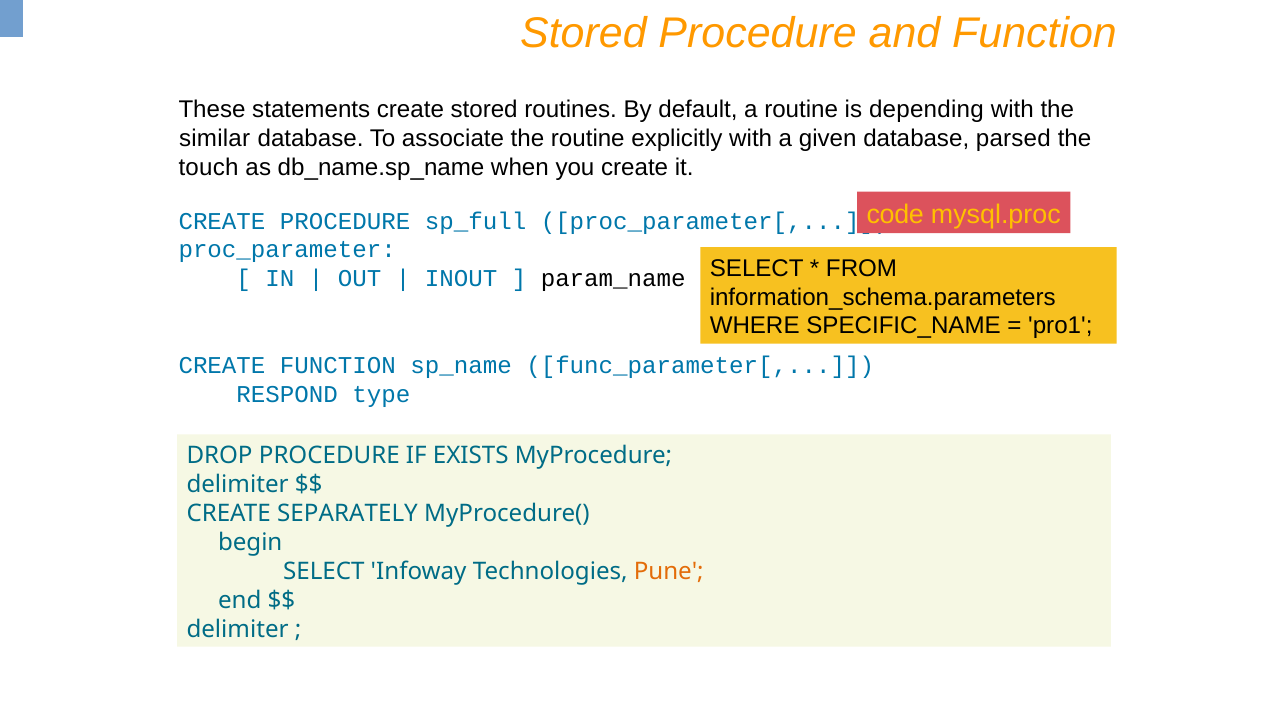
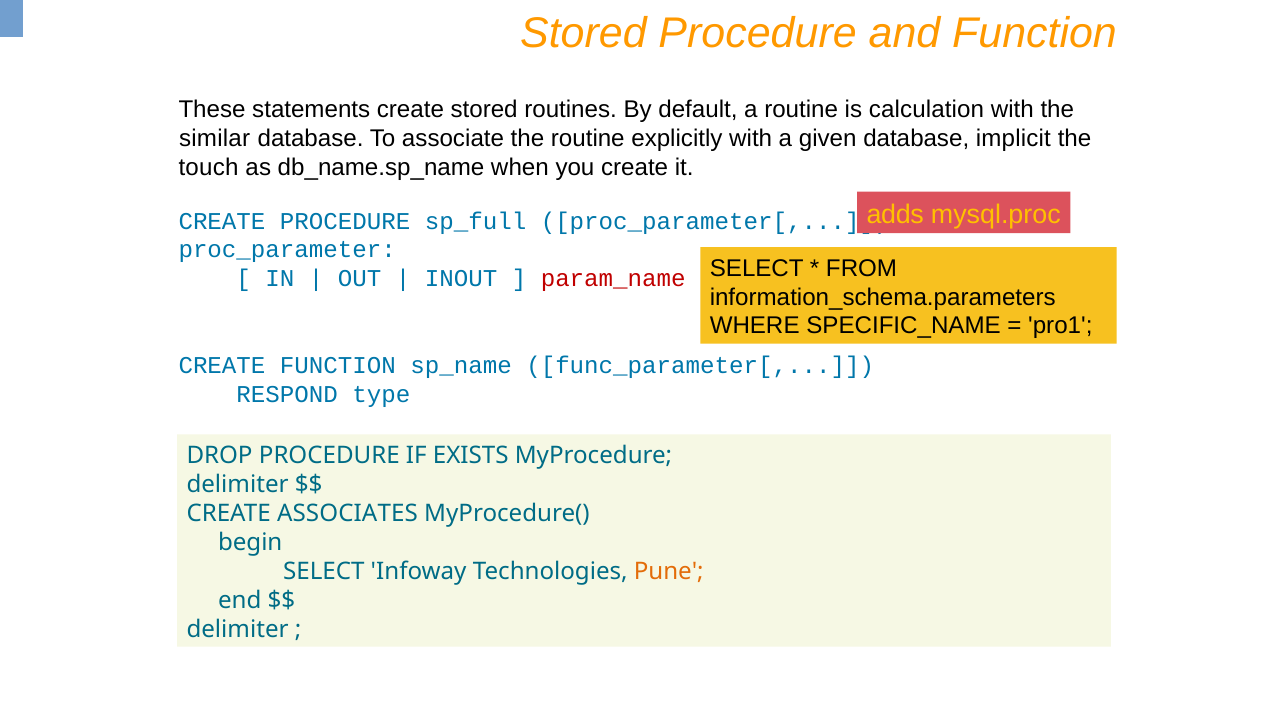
depending: depending -> calculation (926, 109)
parsed: parsed -> implicit (1013, 138)
code: code -> adds (895, 214)
param_name colour: black -> red (613, 279)
SEPARATELY: SEPARATELY -> ASSOCIATES (347, 514)
